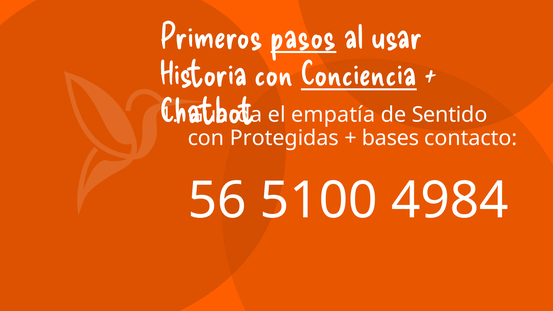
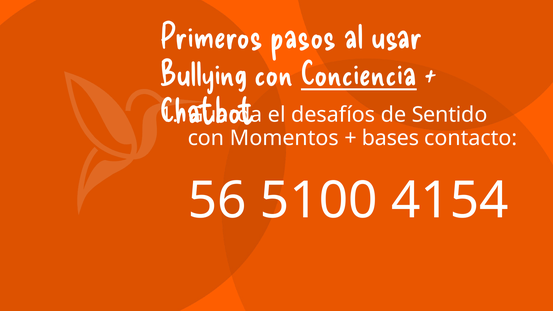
pasos underline: present -> none (303, 37)
Historia: Historia -> Bullying (204, 74)
empatía: empatía -> desafíos (333, 115)
Protegidas: Protegidas -> Momentos (284, 138)
4984: 4984 -> 4154 (450, 201)
